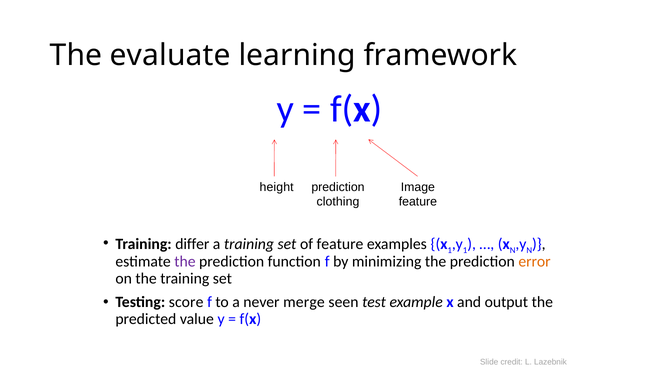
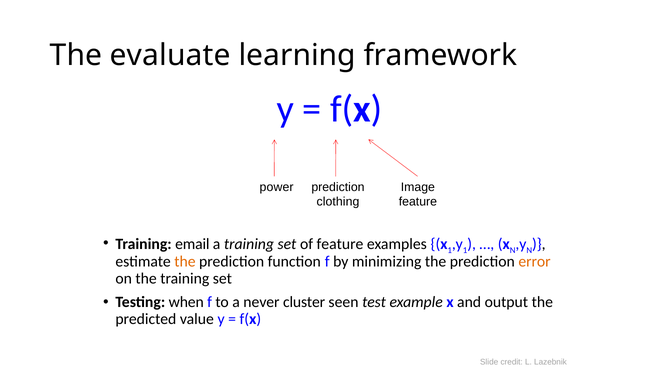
height: height -> power (277, 187)
differ: differ -> email (192, 244)
the colour: purple -> orange (185, 261)
score: score -> when (186, 302)
merge: merge -> cluster (304, 302)
